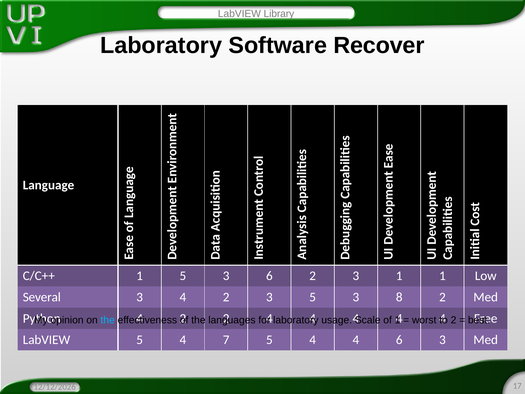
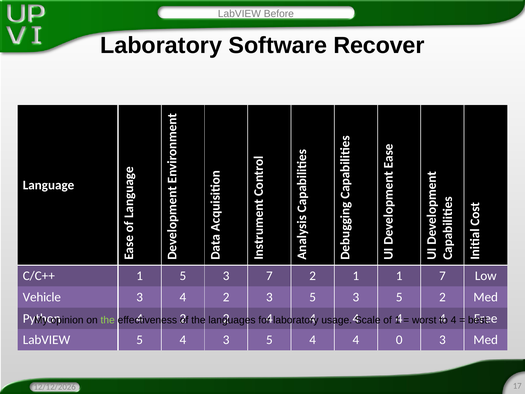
Library: Library -> Before (279, 14)
3 6: 6 -> 7 (269, 276)
3: 3 -> 1 (356, 276)
1 1: 1 -> 7 (442, 276)
Several: Several -> Vehicle (42, 297)
5 3 8: 8 -> 5 (399, 297)
the colour: light blue -> light green (108, 320)
2: 2 -> 4 (454, 320)
4 7: 7 -> 3 (226, 340)
4 6: 6 -> 0 (399, 340)
